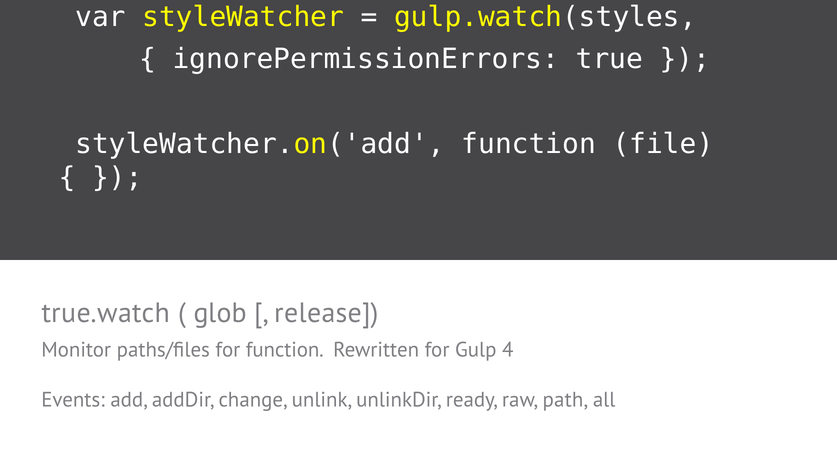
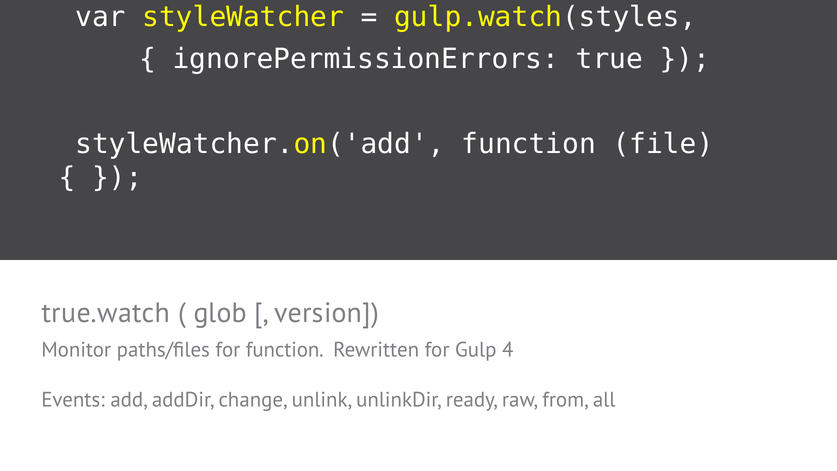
release: release -> version (327, 313)
path: path -> from (566, 400)
